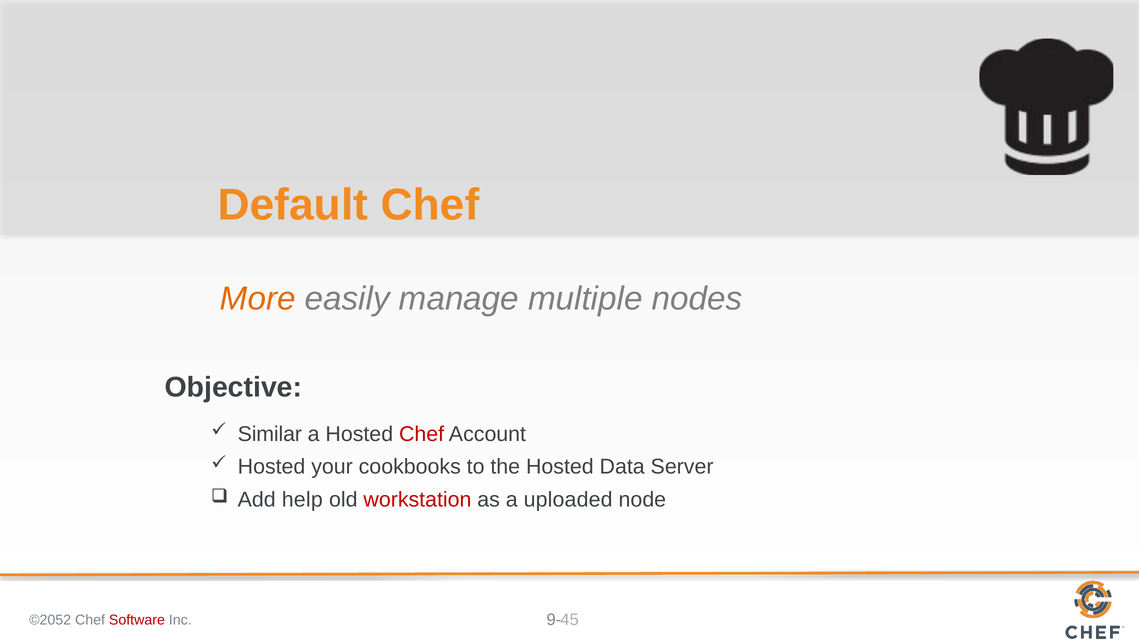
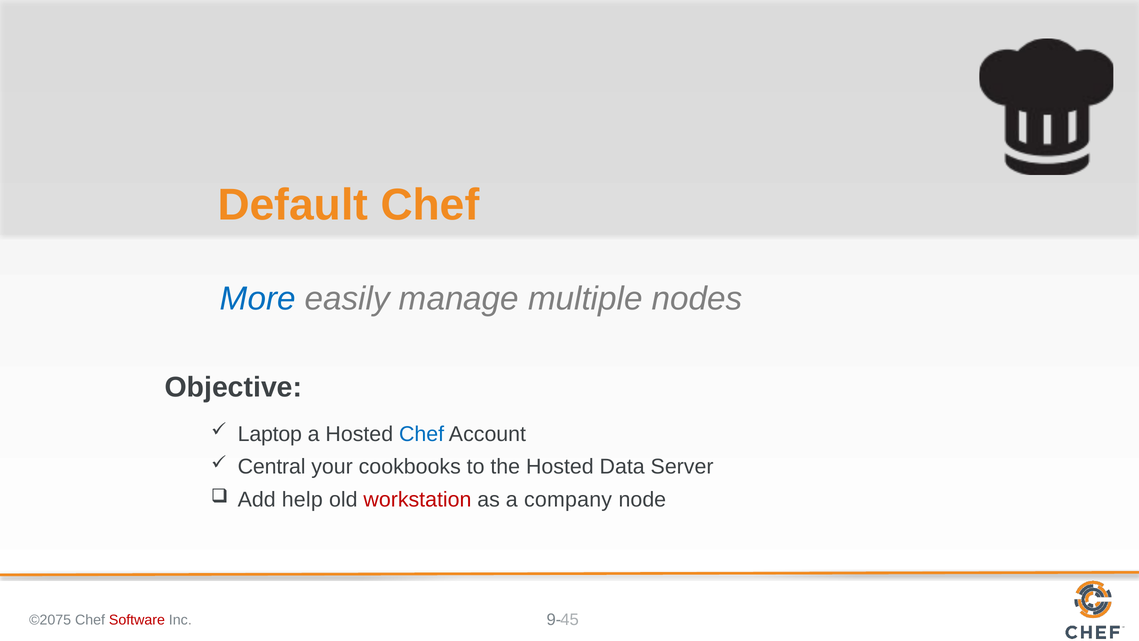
More colour: orange -> blue (258, 298)
Similar: Similar -> Laptop (270, 434)
Chef colour: red -> blue (422, 434)
Hosted: Hosted -> Central (272, 467)
uploaded: uploaded -> company (568, 499)
©2052: ©2052 -> ©2075 (50, 620)
